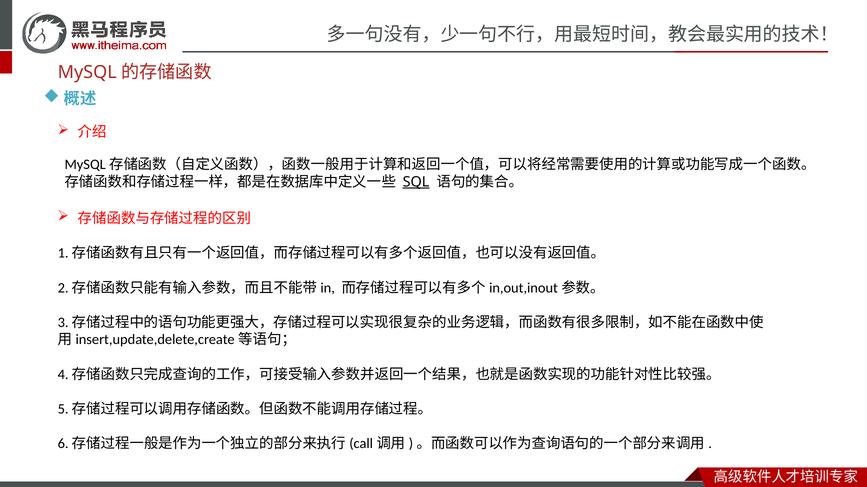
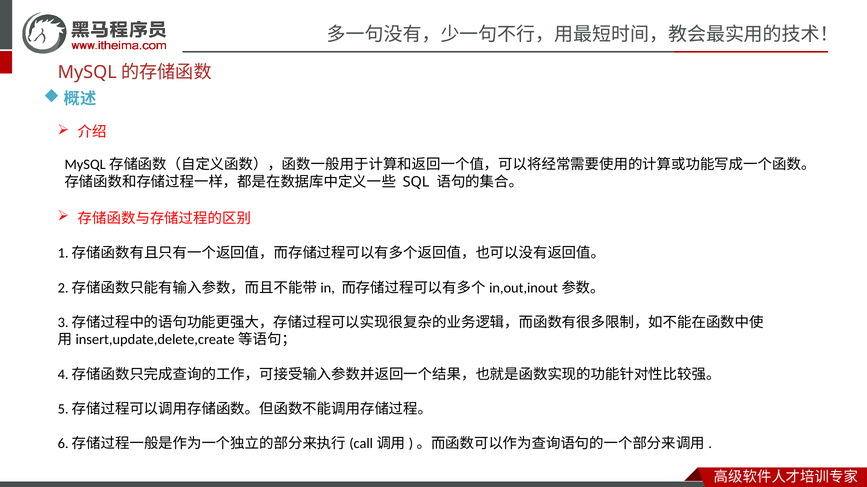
SQL underline: present -> none (416, 182)
